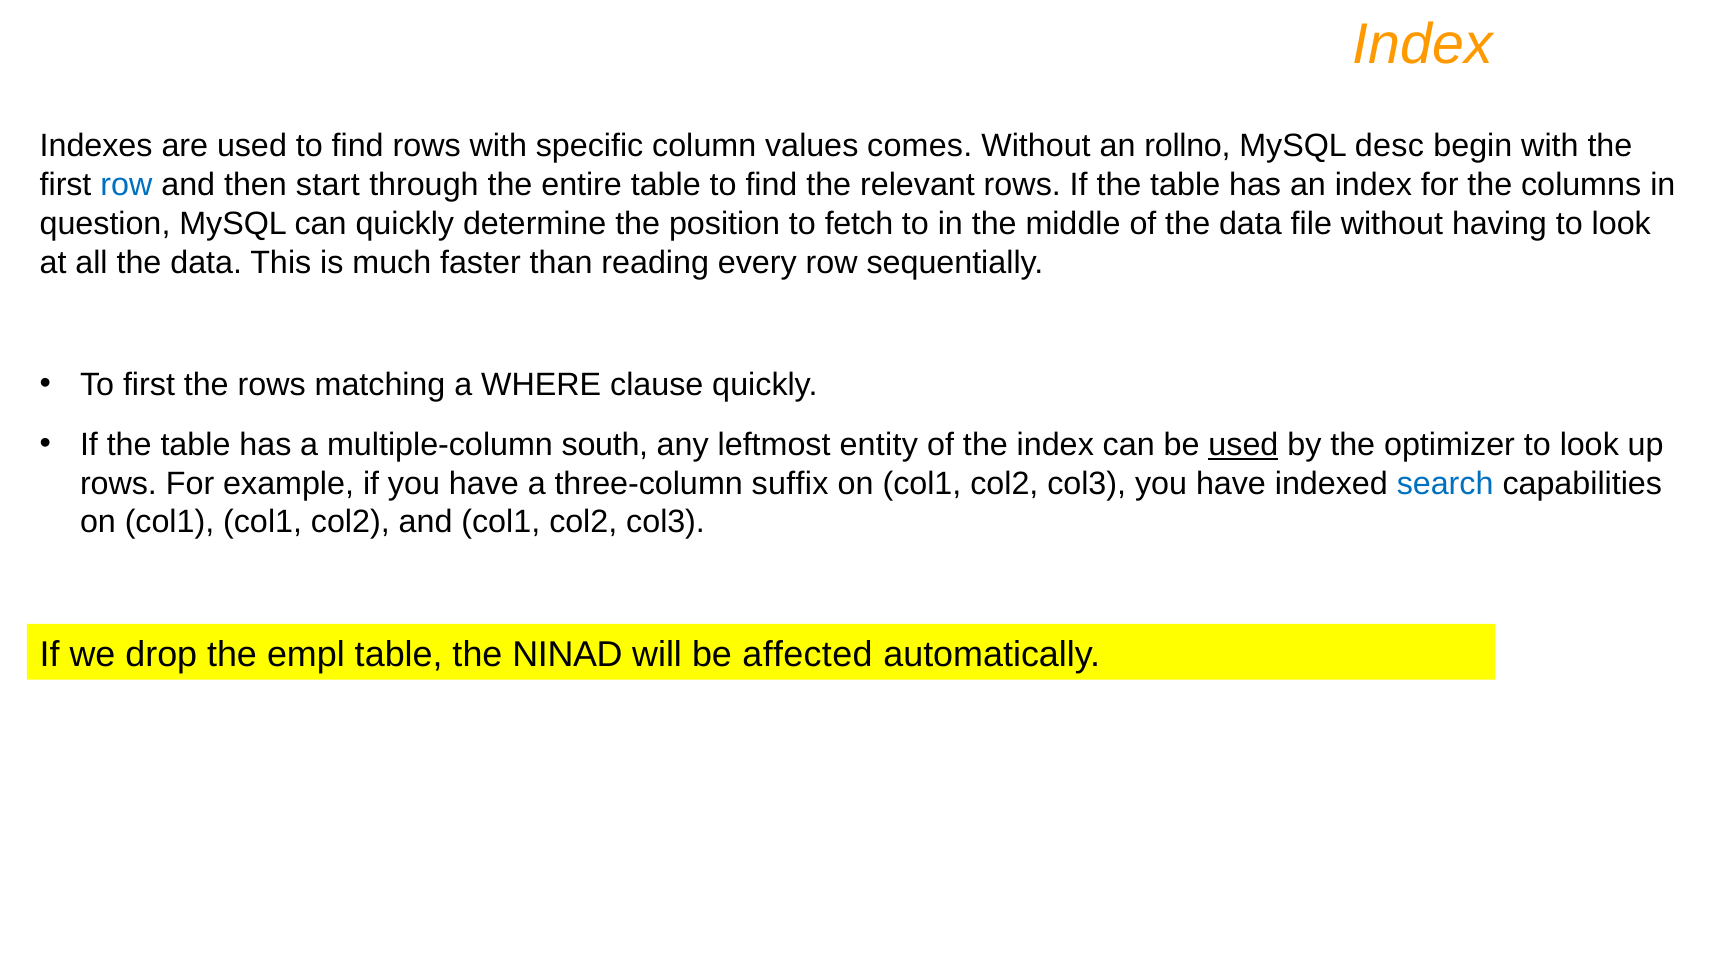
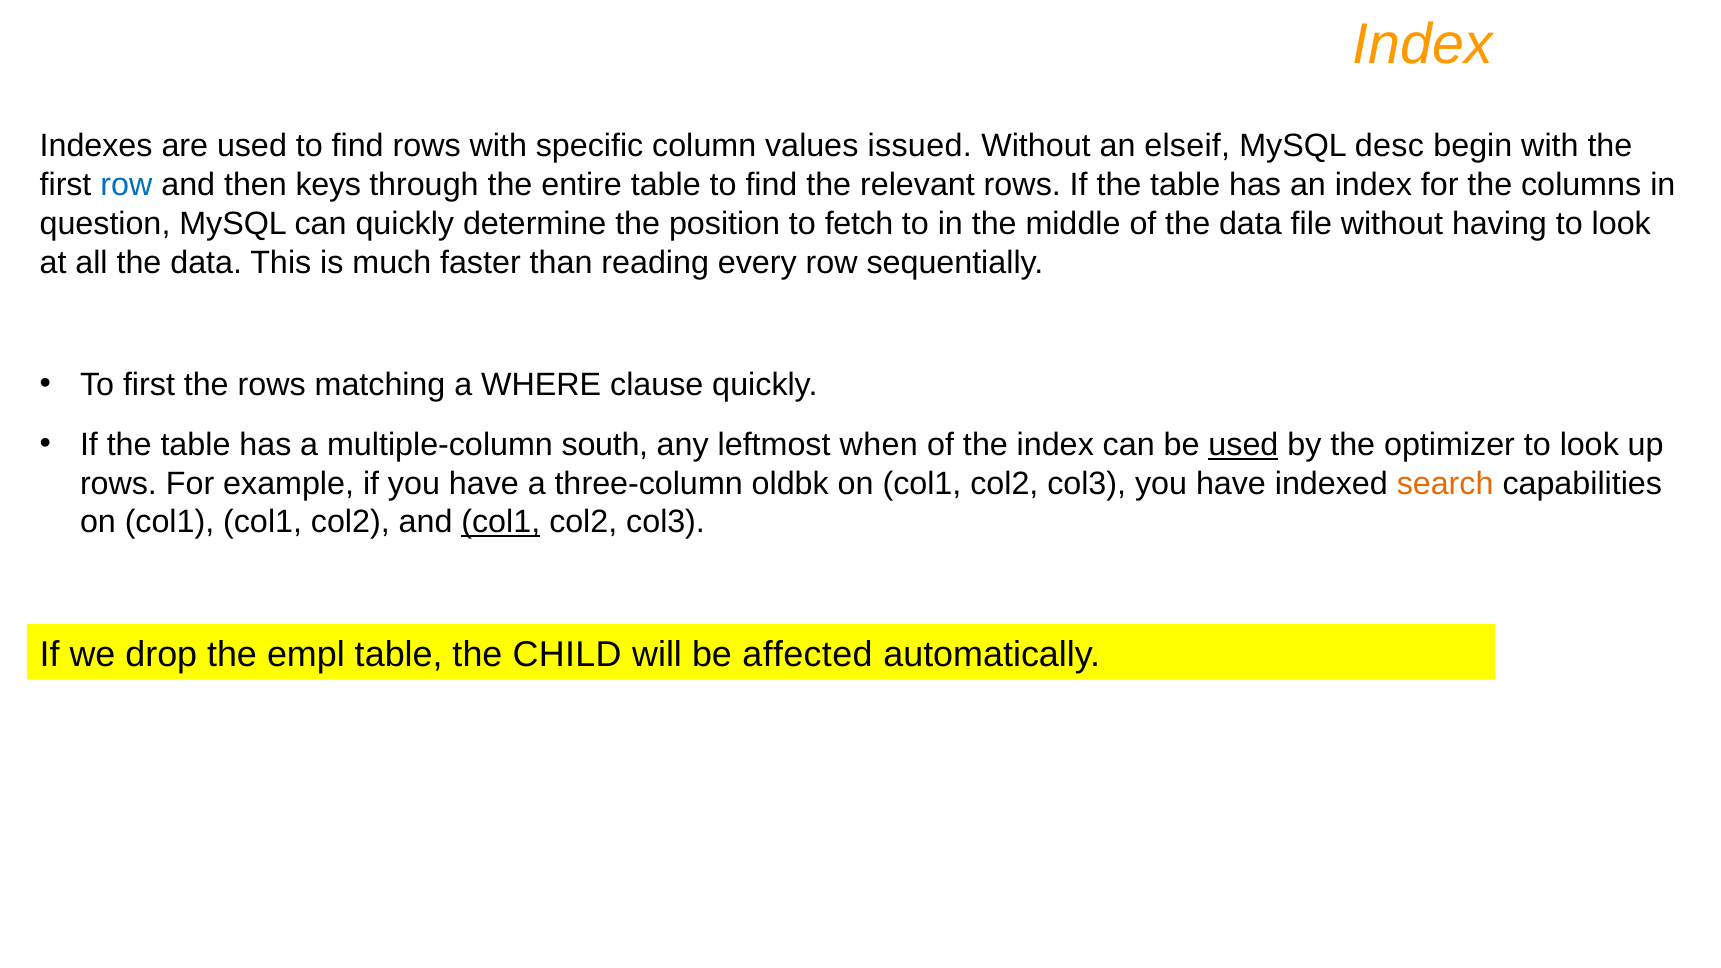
comes: comes -> issued (920, 146)
rollno: rollno -> elseif (1187, 146)
start: start -> keys (328, 185)
entity: entity -> when (879, 445)
suffix: suffix -> oldbk (790, 484)
search colour: blue -> orange (1445, 484)
col1 underline: none -> present (501, 522)
NINAD: NINAD -> CHILD (567, 654)
